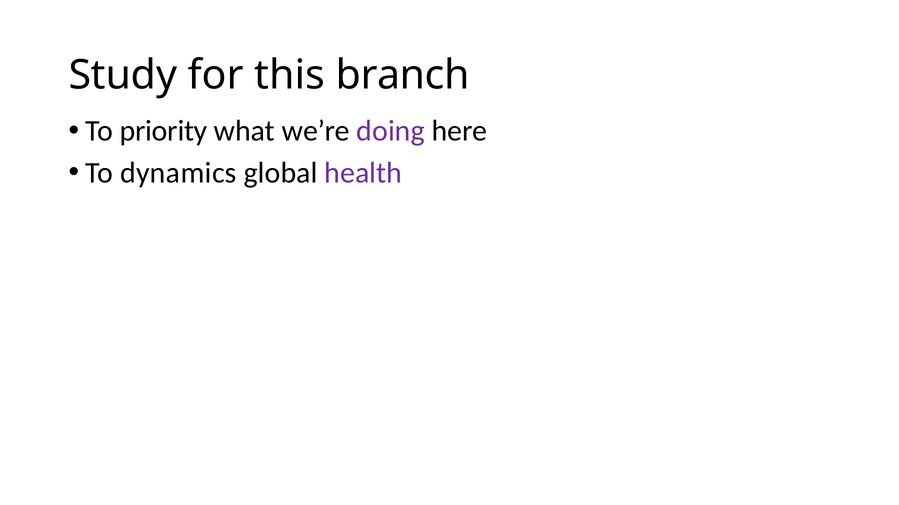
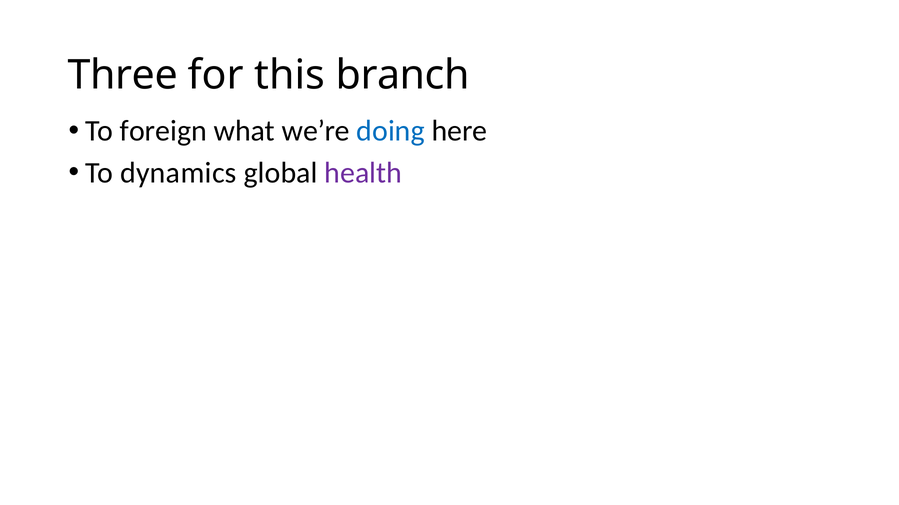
Study: Study -> Three (123, 76)
priority: priority -> foreign (163, 131)
doing colour: purple -> blue (391, 131)
